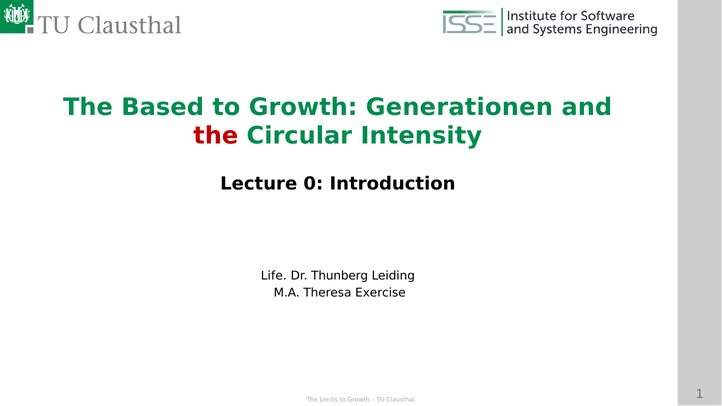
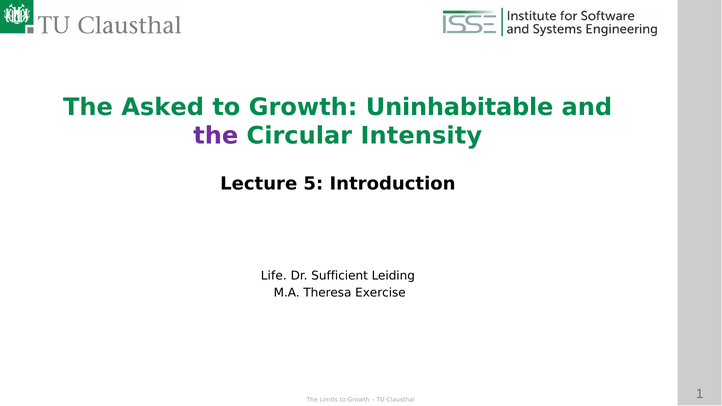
Based: Based -> Asked (163, 107)
Generationen: Generationen -> Uninhabitable (460, 107)
the colour: red -> purple (216, 136)
0: 0 -> 5 (313, 184)
Thunberg: Thunberg -> Sufficient (340, 276)
